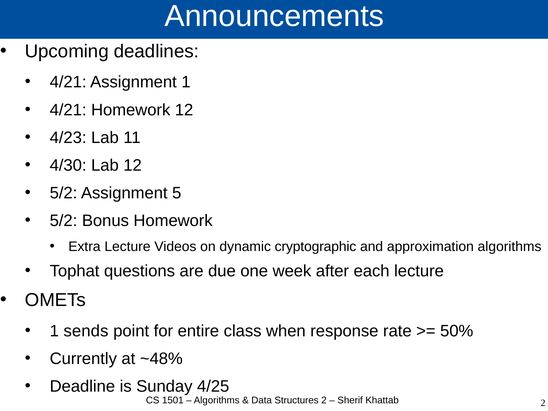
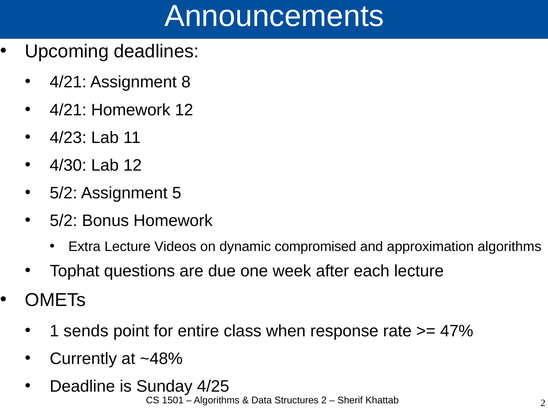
Assignment 1: 1 -> 8 (186, 82)
cryptographic: cryptographic -> compromised (316, 247)
50%: 50% -> 47% (457, 331)
